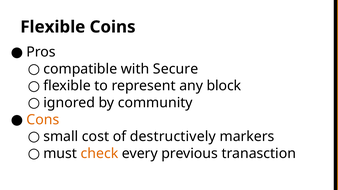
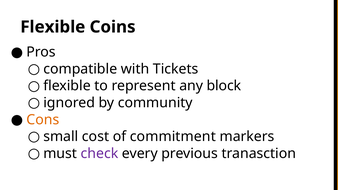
Secure: Secure -> Tickets (176, 69)
destructively: destructively -> commitment (173, 137)
check colour: orange -> purple (99, 154)
